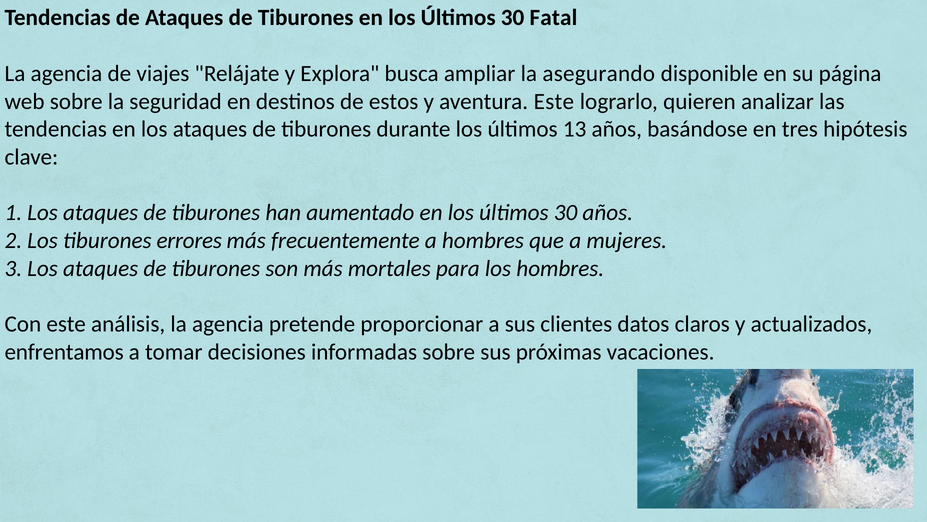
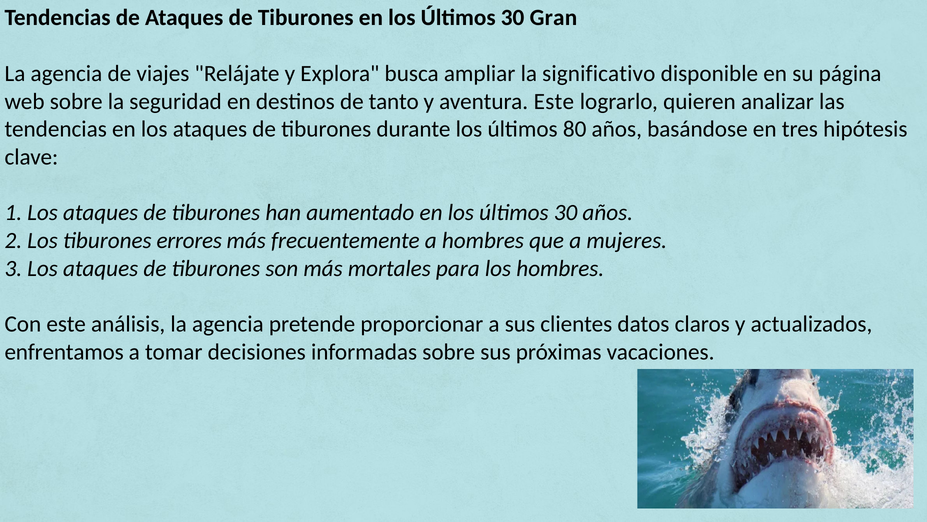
Fatal: Fatal -> Gran (553, 18)
asegurando: asegurando -> significativo (599, 73)
estos: estos -> tanto (394, 101)
13: 13 -> 80 (575, 129)
